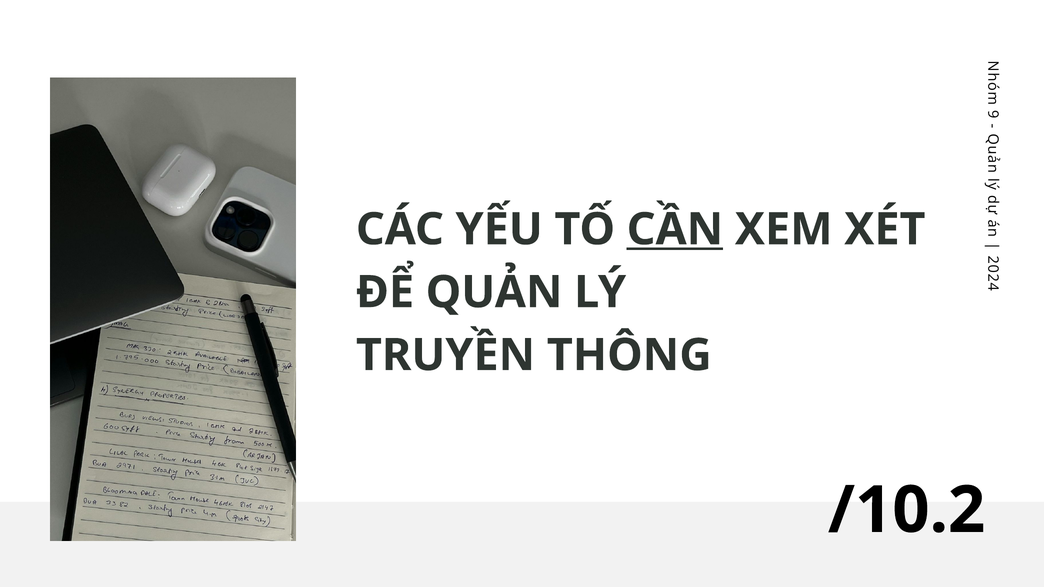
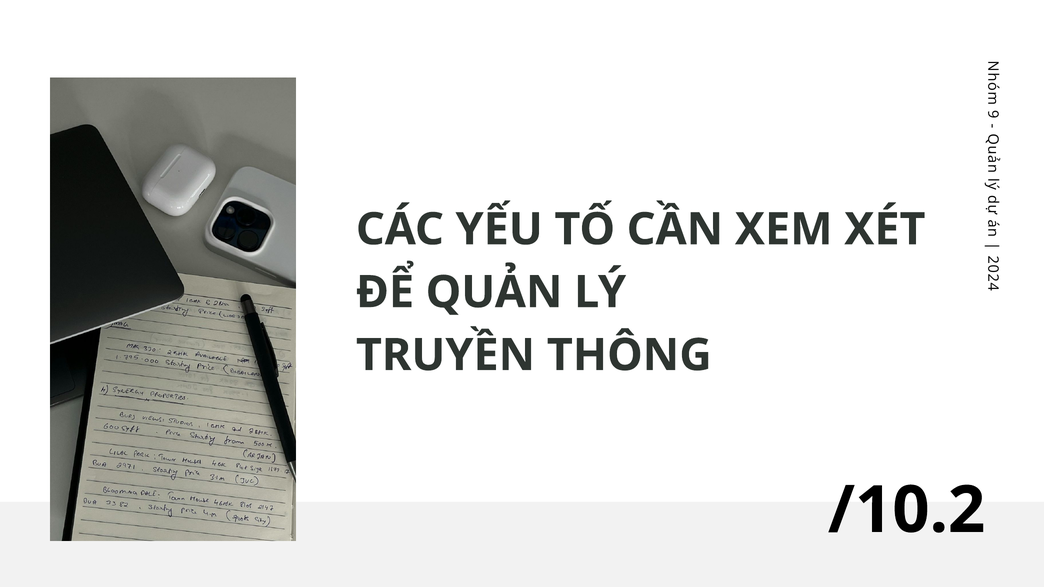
CẦN underline: present -> none (675, 230)
